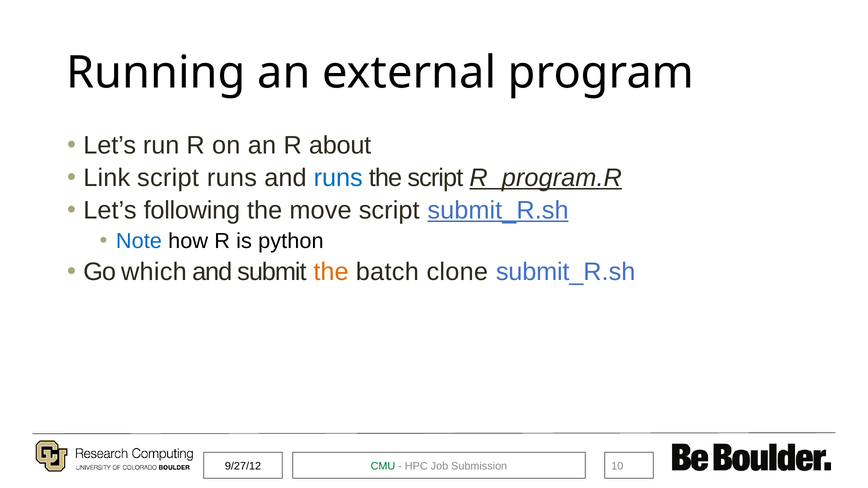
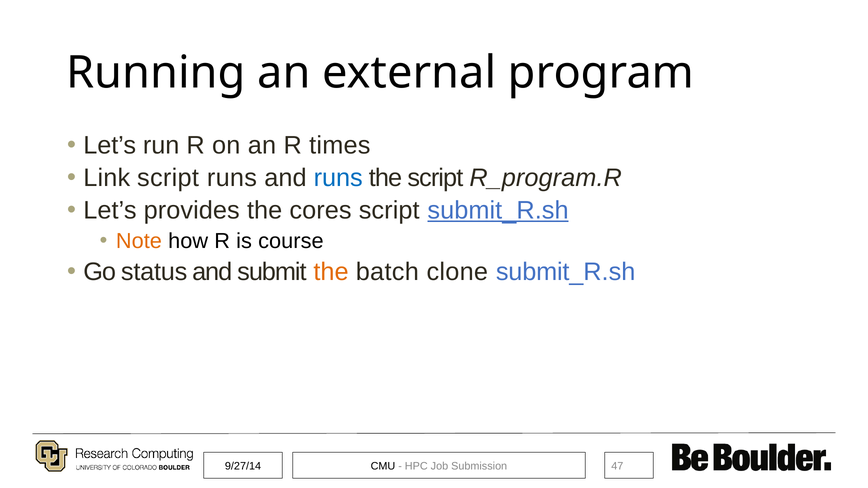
about: about -> times (340, 145)
R_program.R underline: present -> none (546, 178)
following: following -> provides (192, 211)
move: move -> cores (321, 211)
Note colour: blue -> orange (139, 241)
python: python -> course (291, 241)
which: which -> status (154, 272)
9/27/12: 9/27/12 -> 9/27/14 (243, 466)
CMU colour: green -> black (383, 466)
10: 10 -> 47 (617, 466)
